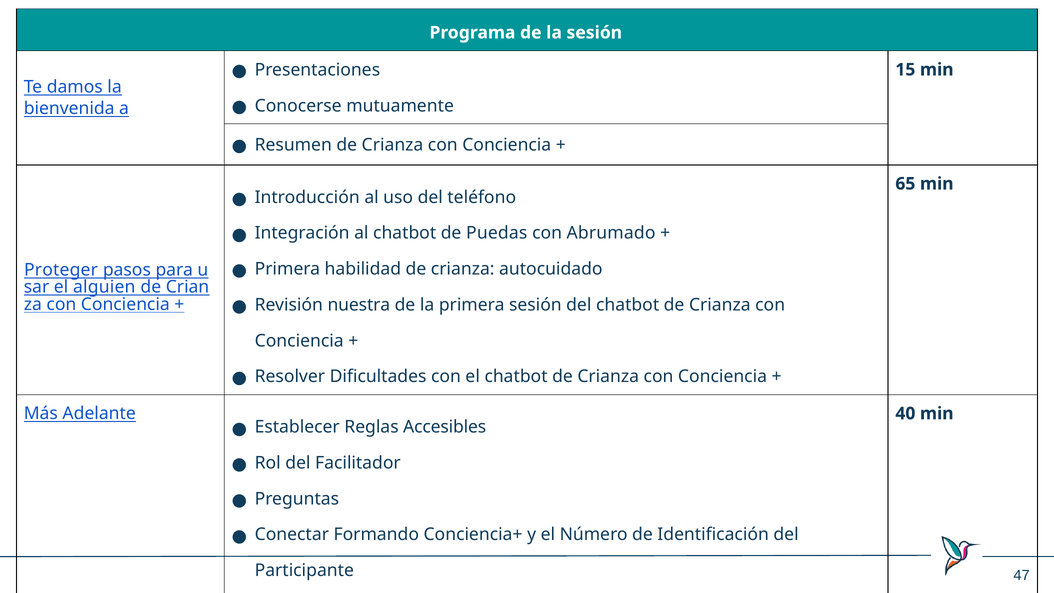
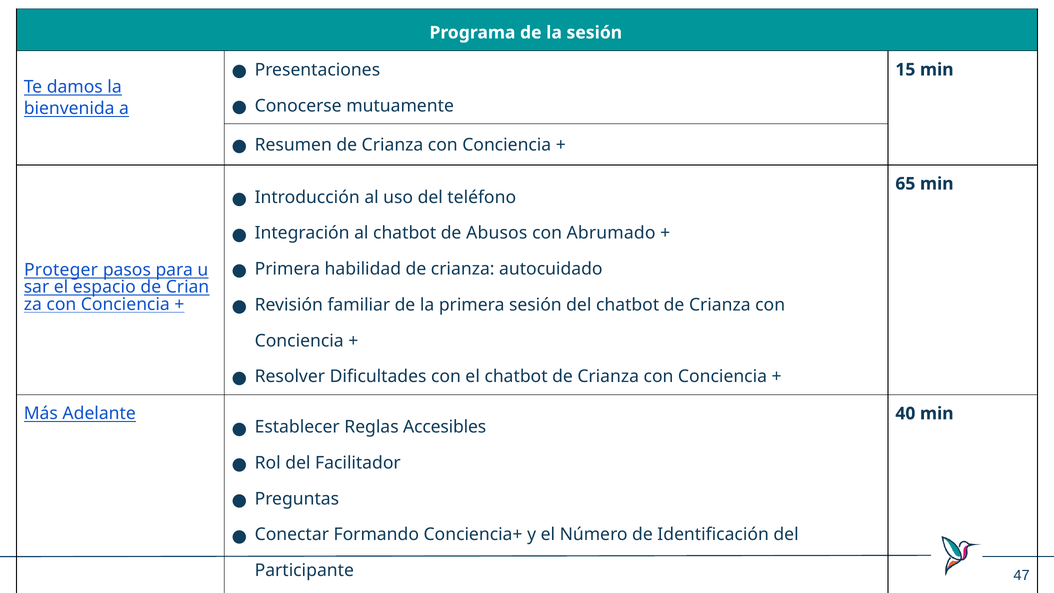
Puedas: Puedas -> Abusos (497, 233)
alguien: alguien -> espacio (104, 287)
nuestra: nuestra -> familiar (359, 305)
